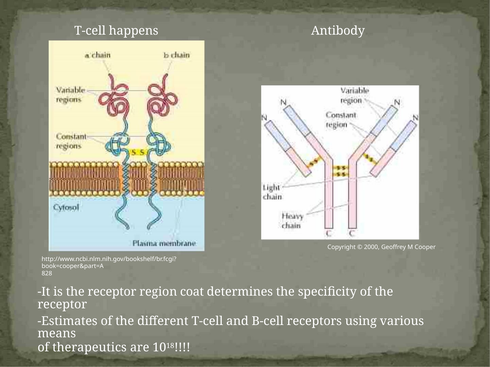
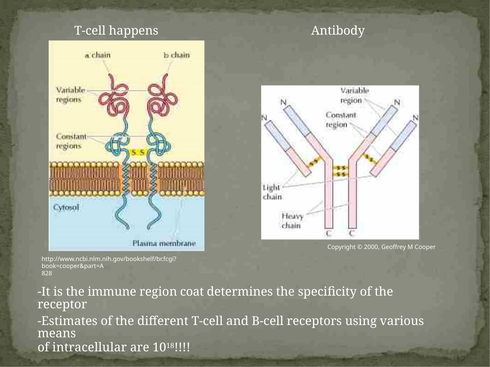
is the receptor: receptor -> immune (112, 292)
therapeutics: therapeutics -> intracellular (90, 348)
